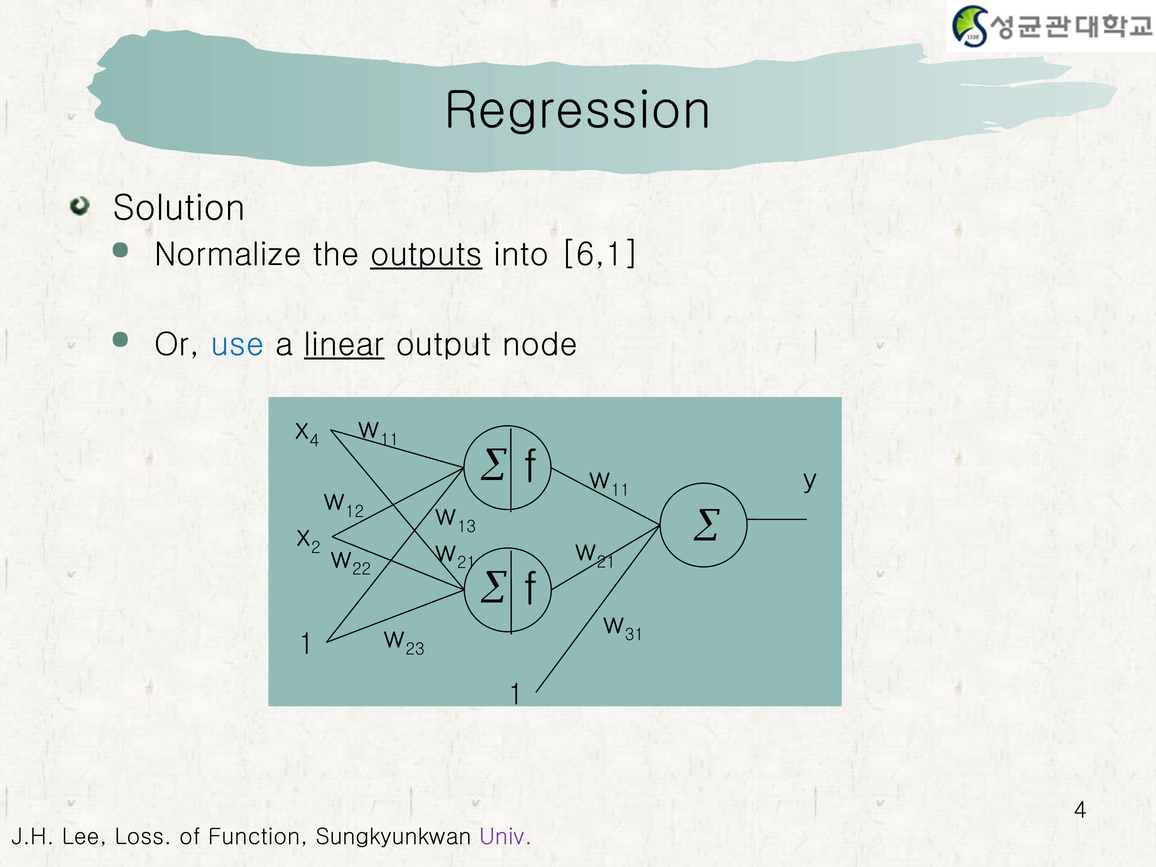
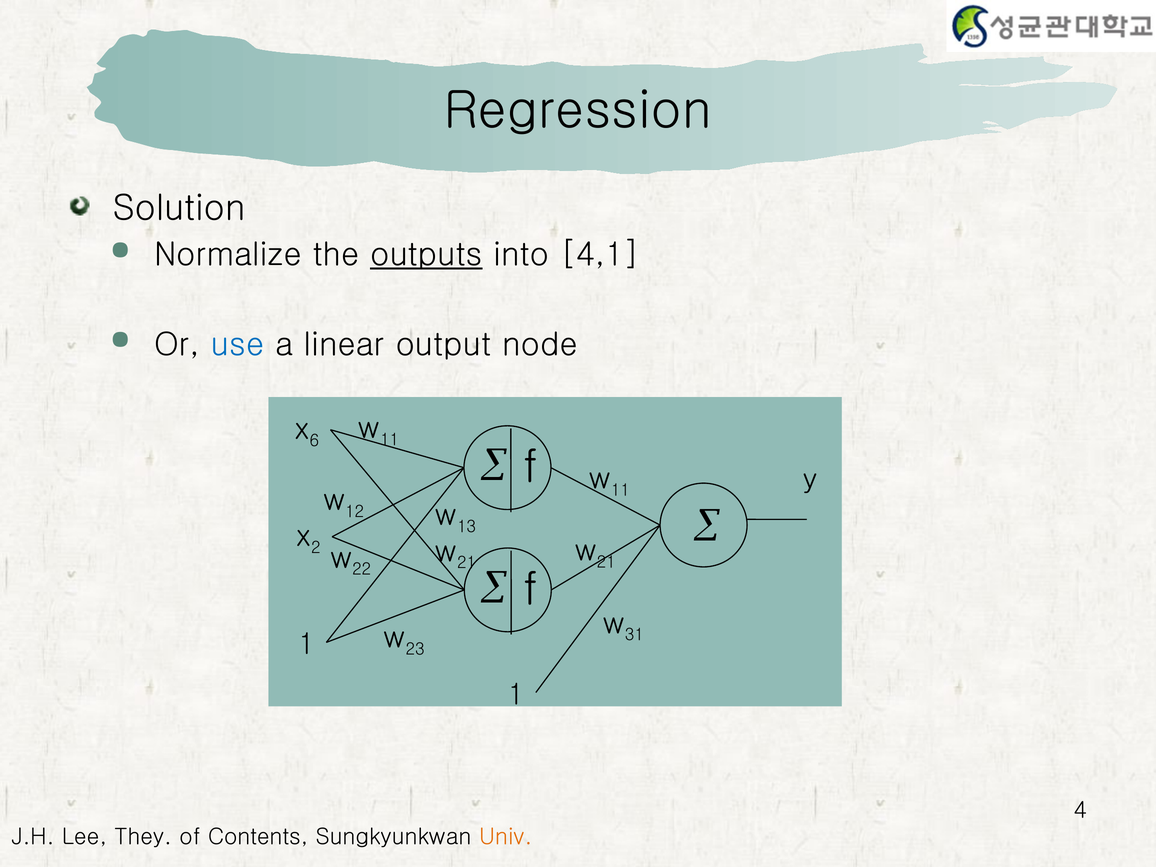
6,1: 6,1 -> 4,1 (600, 255)
linear underline: present -> none (344, 345)
4: 4 -> 6 (314, 441)
Loss: Loss -> They (143, 837)
Function: Function -> Contents (258, 837)
Univ colour: purple -> orange (506, 837)
